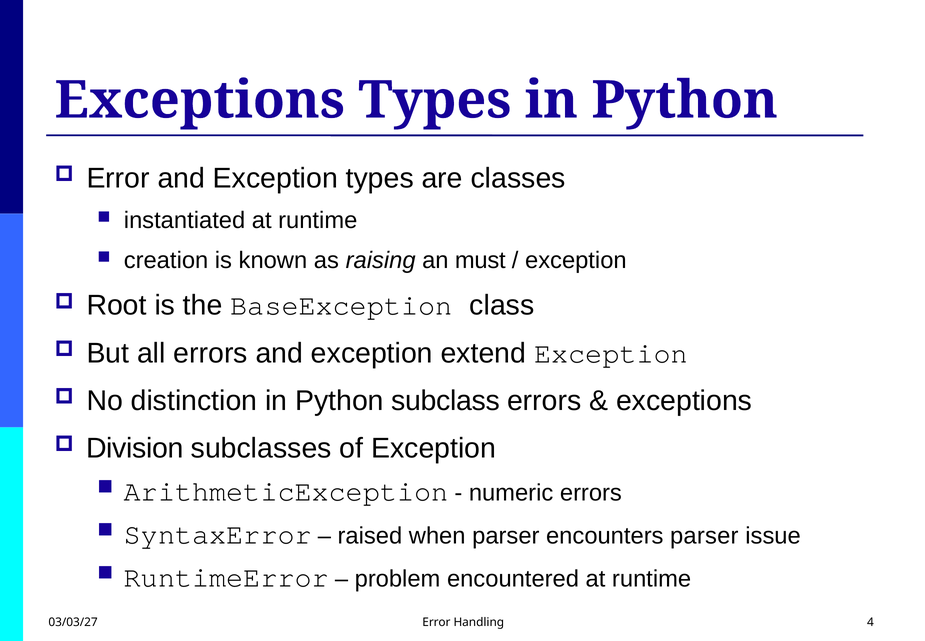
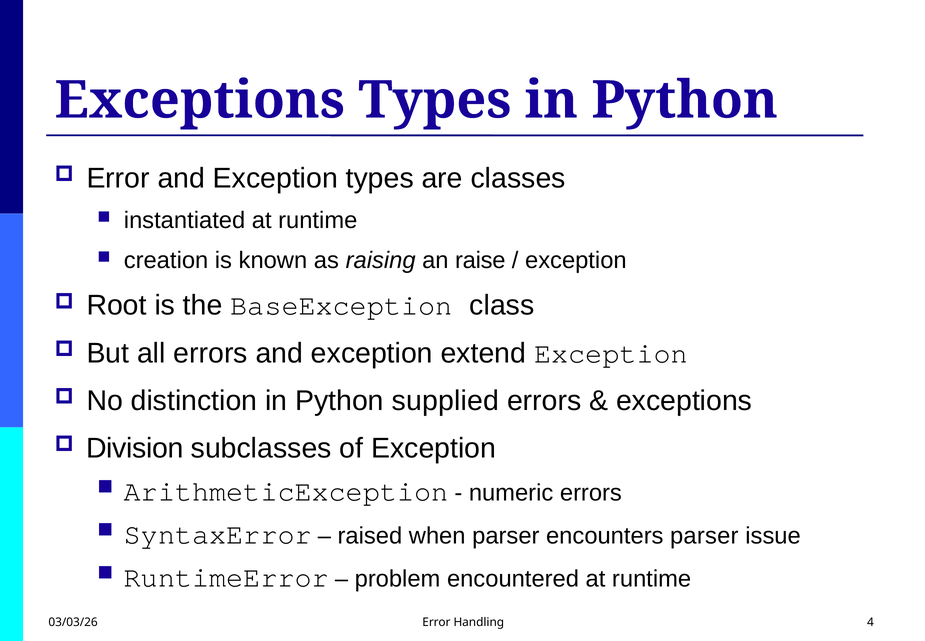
must: must -> raise (480, 260)
subclass: subclass -> supplied (445, 400)
03/03/27: 03/03/27 -> 03/03/26 (73, 622)
